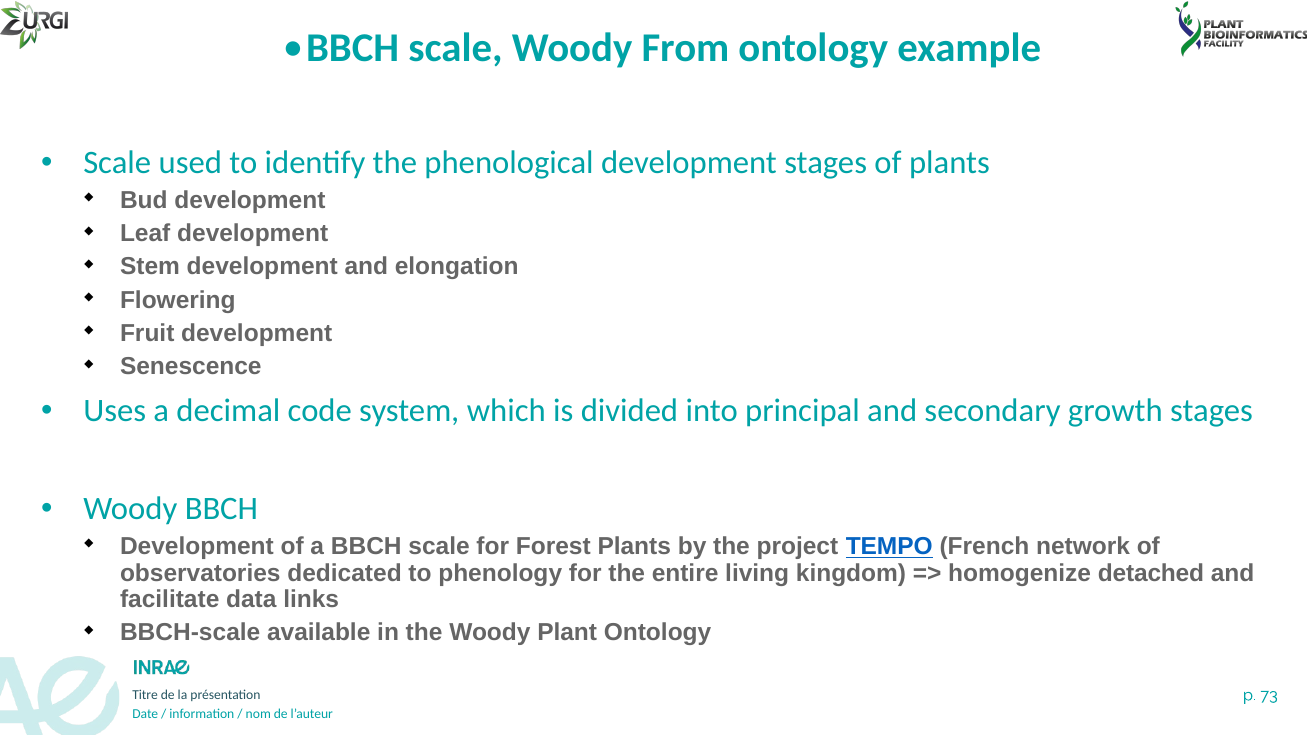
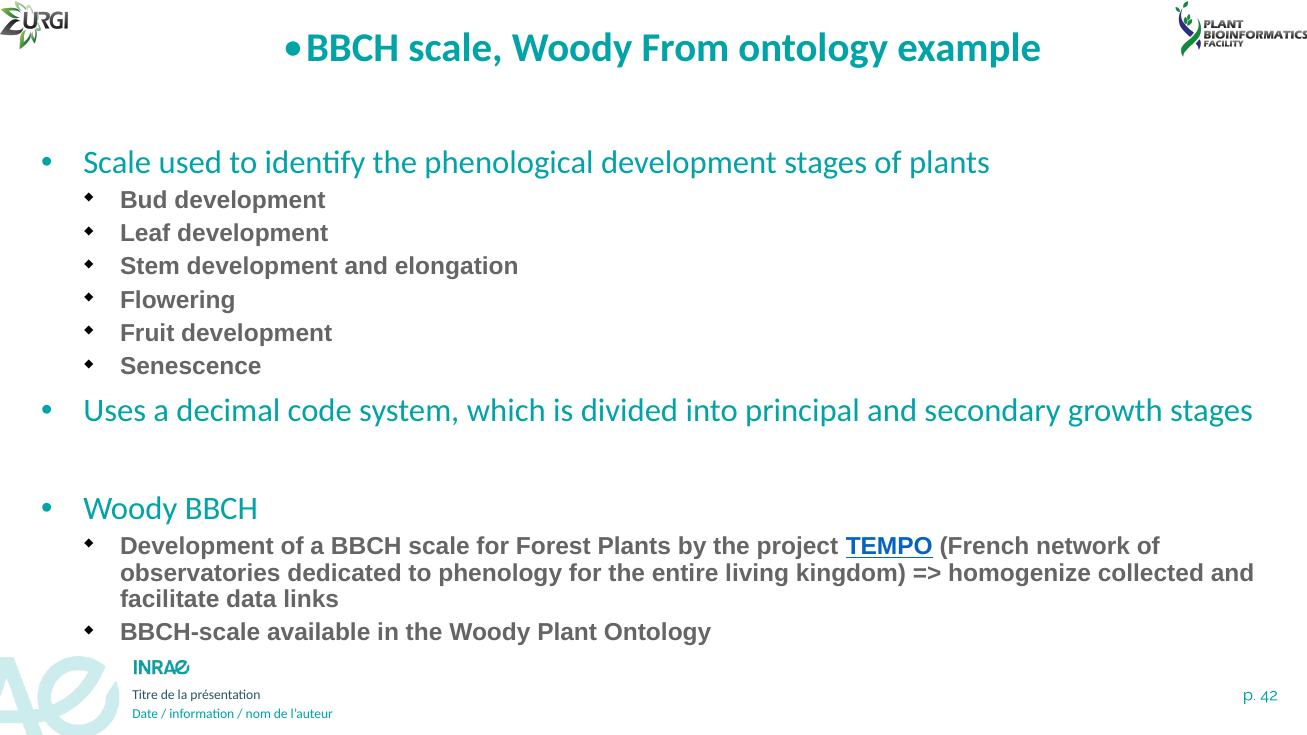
detached: detached -> collected (1151, 573)
73: 73 -> 42 (1269, 695)
